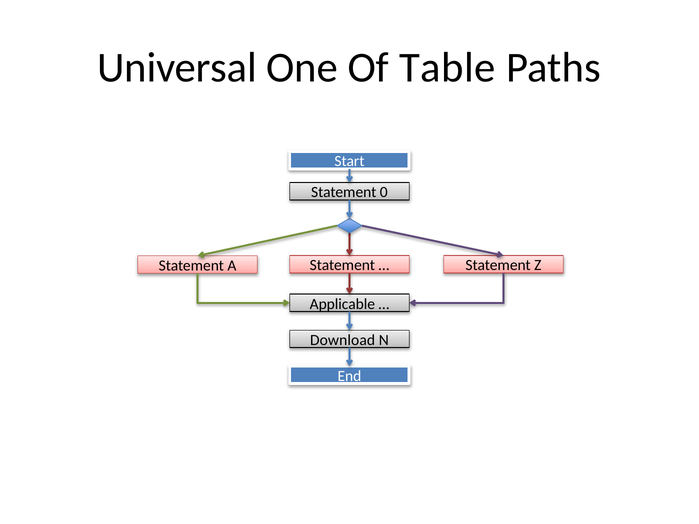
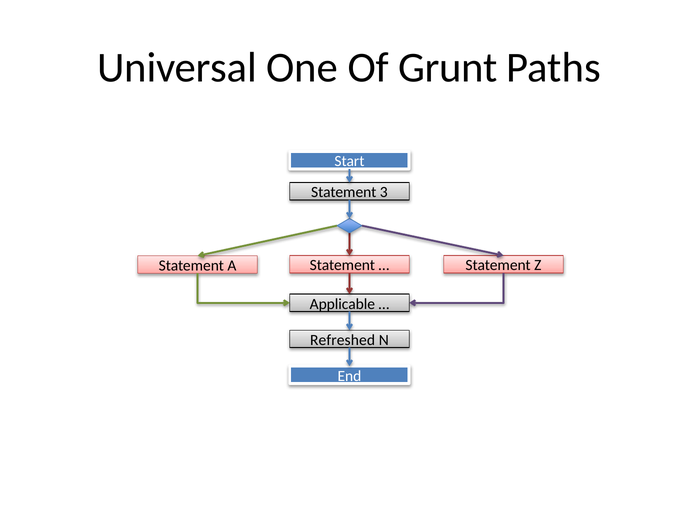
Table: Table -> Grunt (448, 68)
0: 0 -> 3 (384, 192)
Download: Download -> Refreshed (343, 340)
